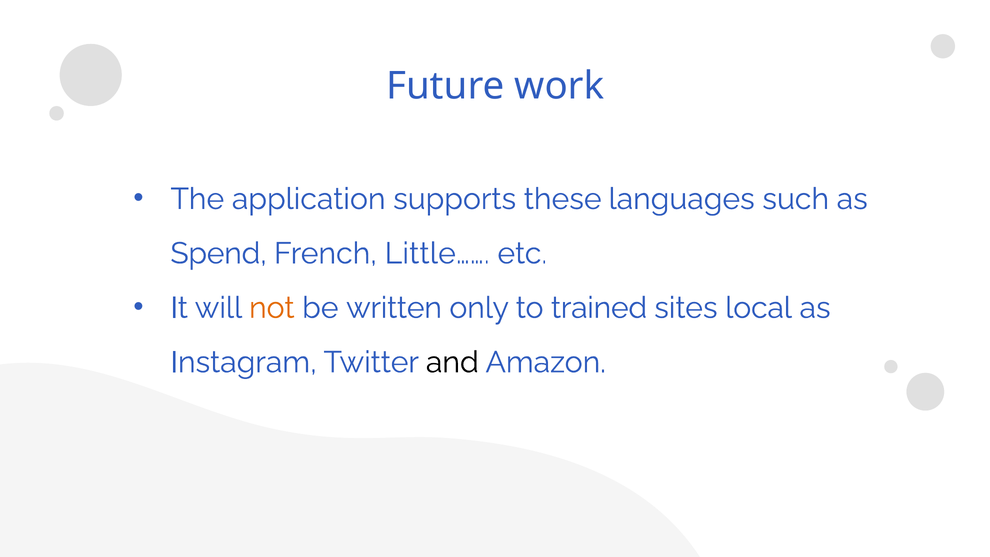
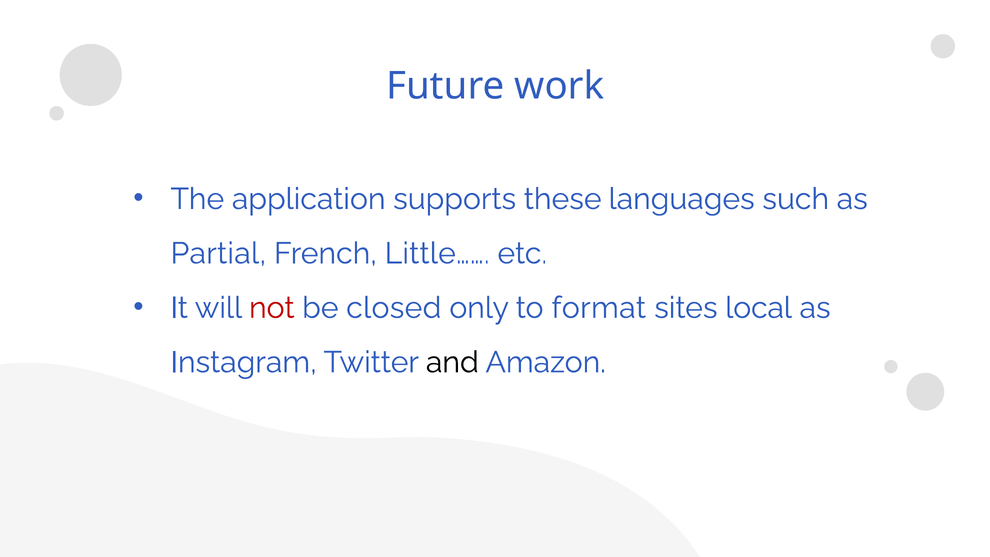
Spend: Spend -> Partial (218, 253)
not colour: orange -> red (272, 308)
written: written -> closed (394, 308)
trained: trained -> format (599, 308)
